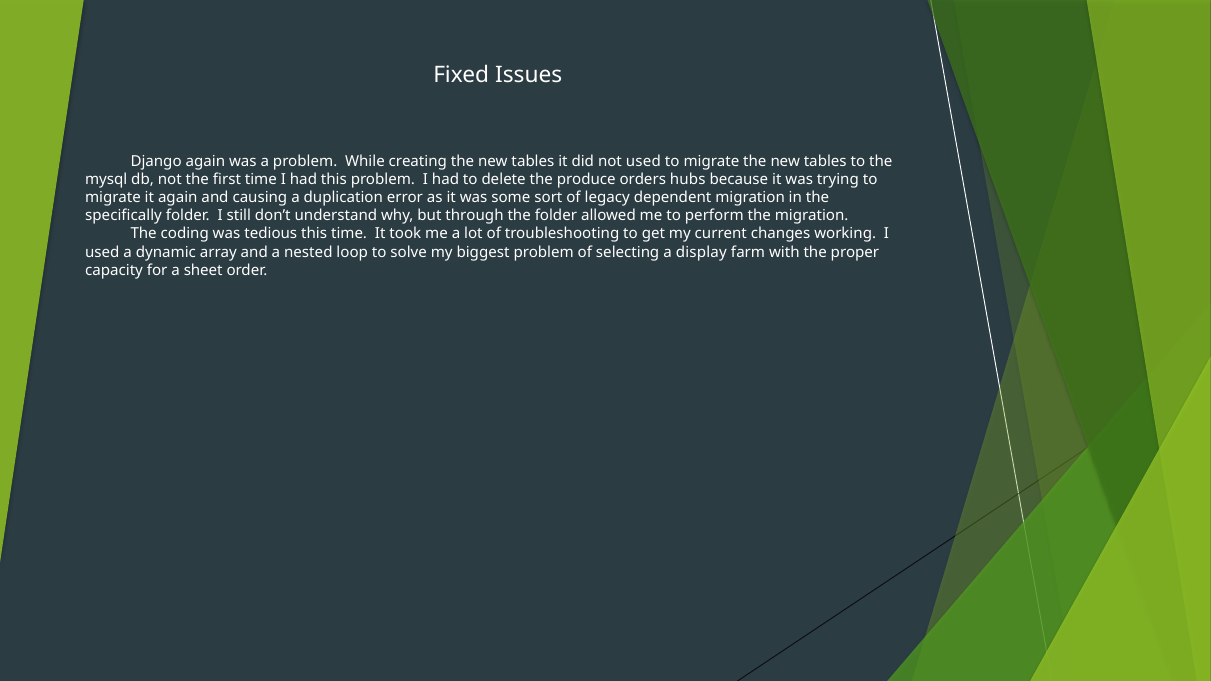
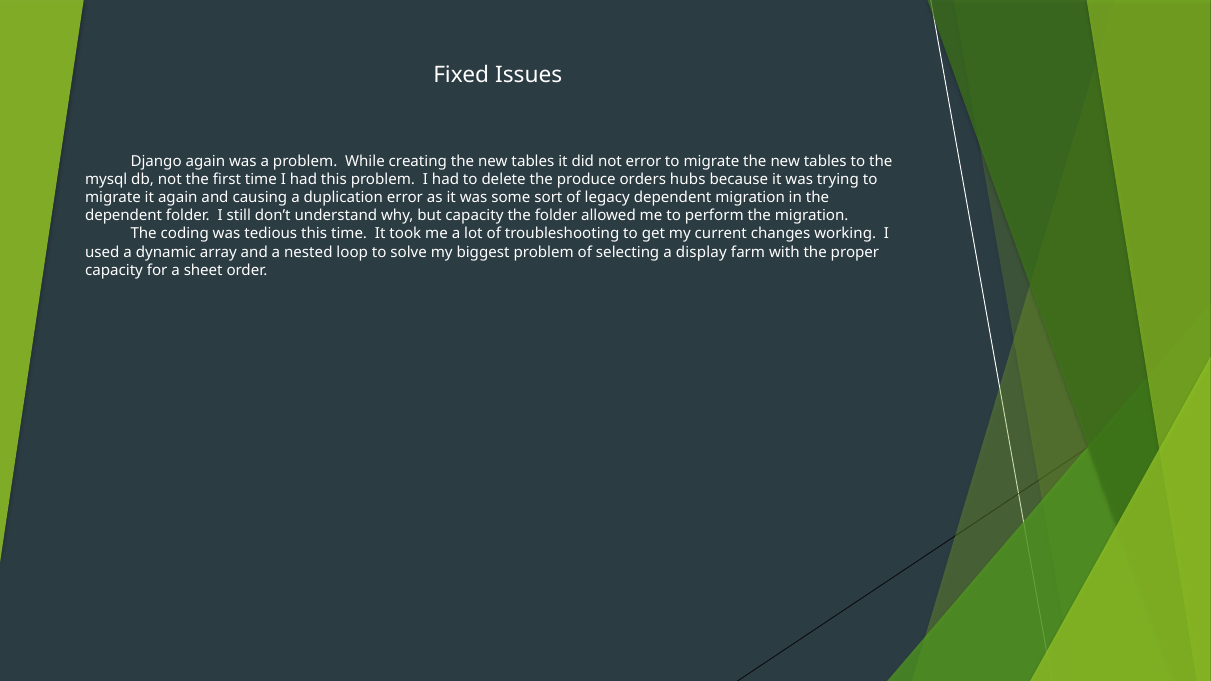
not used: used -> error (644, 161)
specifically: specifically -> dependent (124, 216)
but through: through -> capacity (475, 216)
